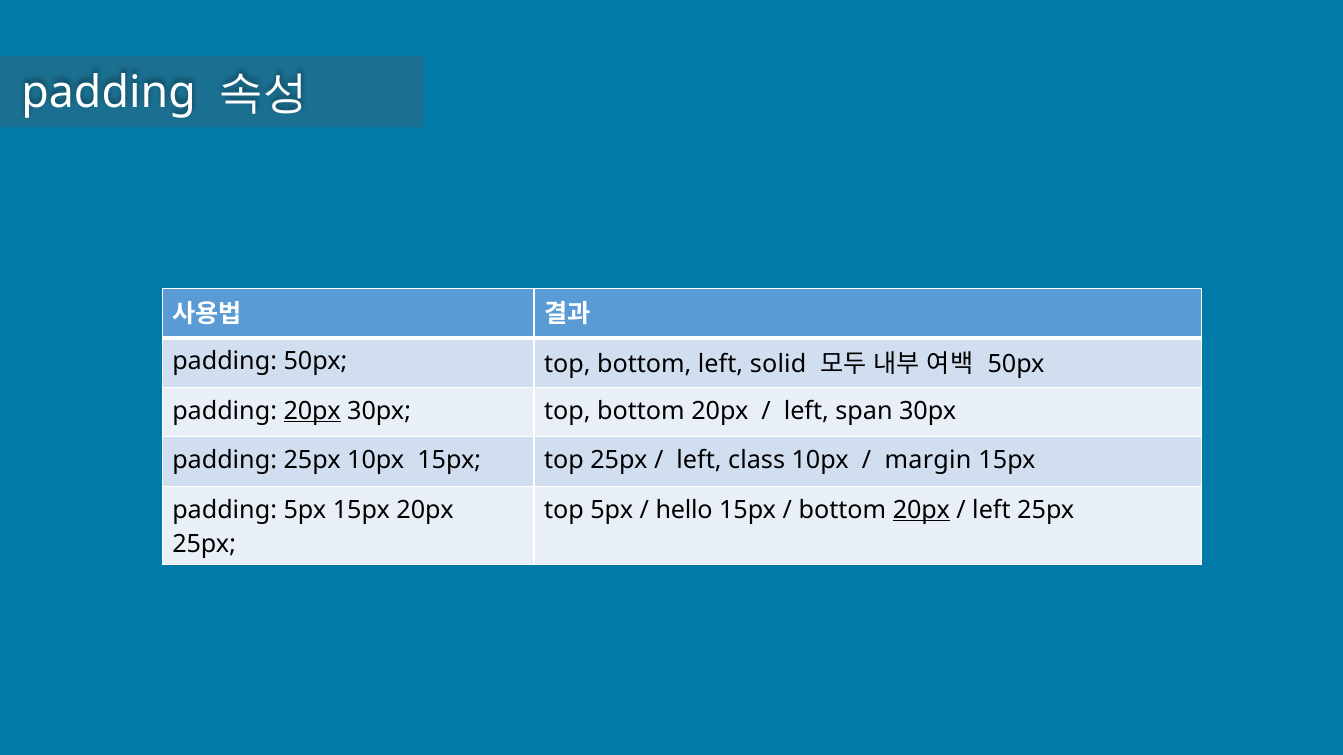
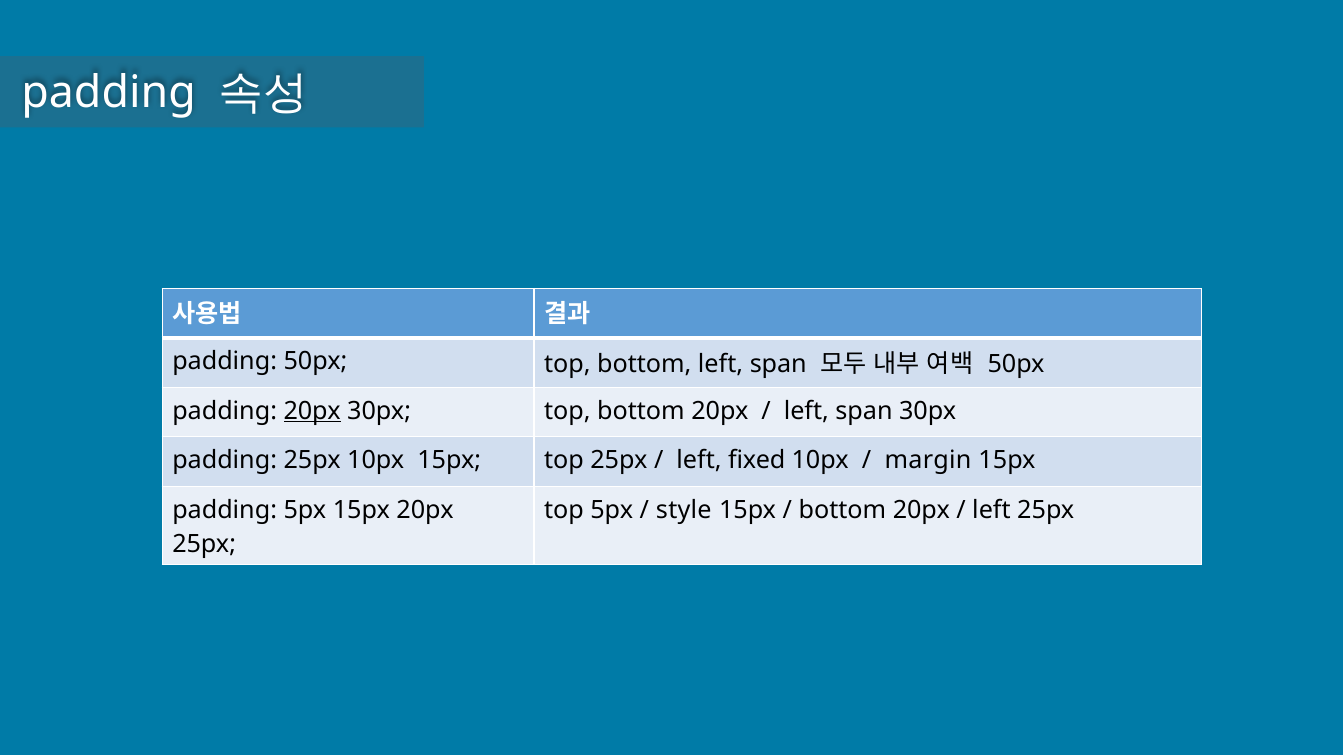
bottom left solid: solid -> span (778, 364)
class: class -> fixed (757, 461)
hello: hello -> style (684, 510)
20px underline: present -> none (921, 510)
